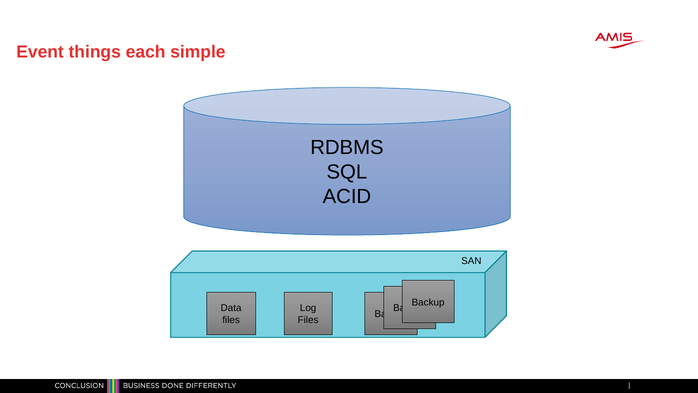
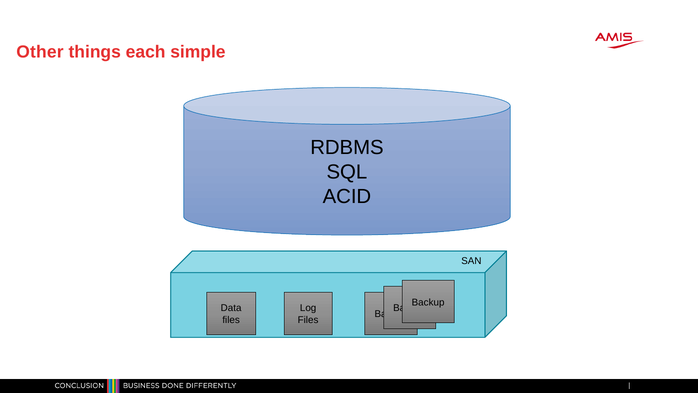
Event: Event -> Other (40, 52)
